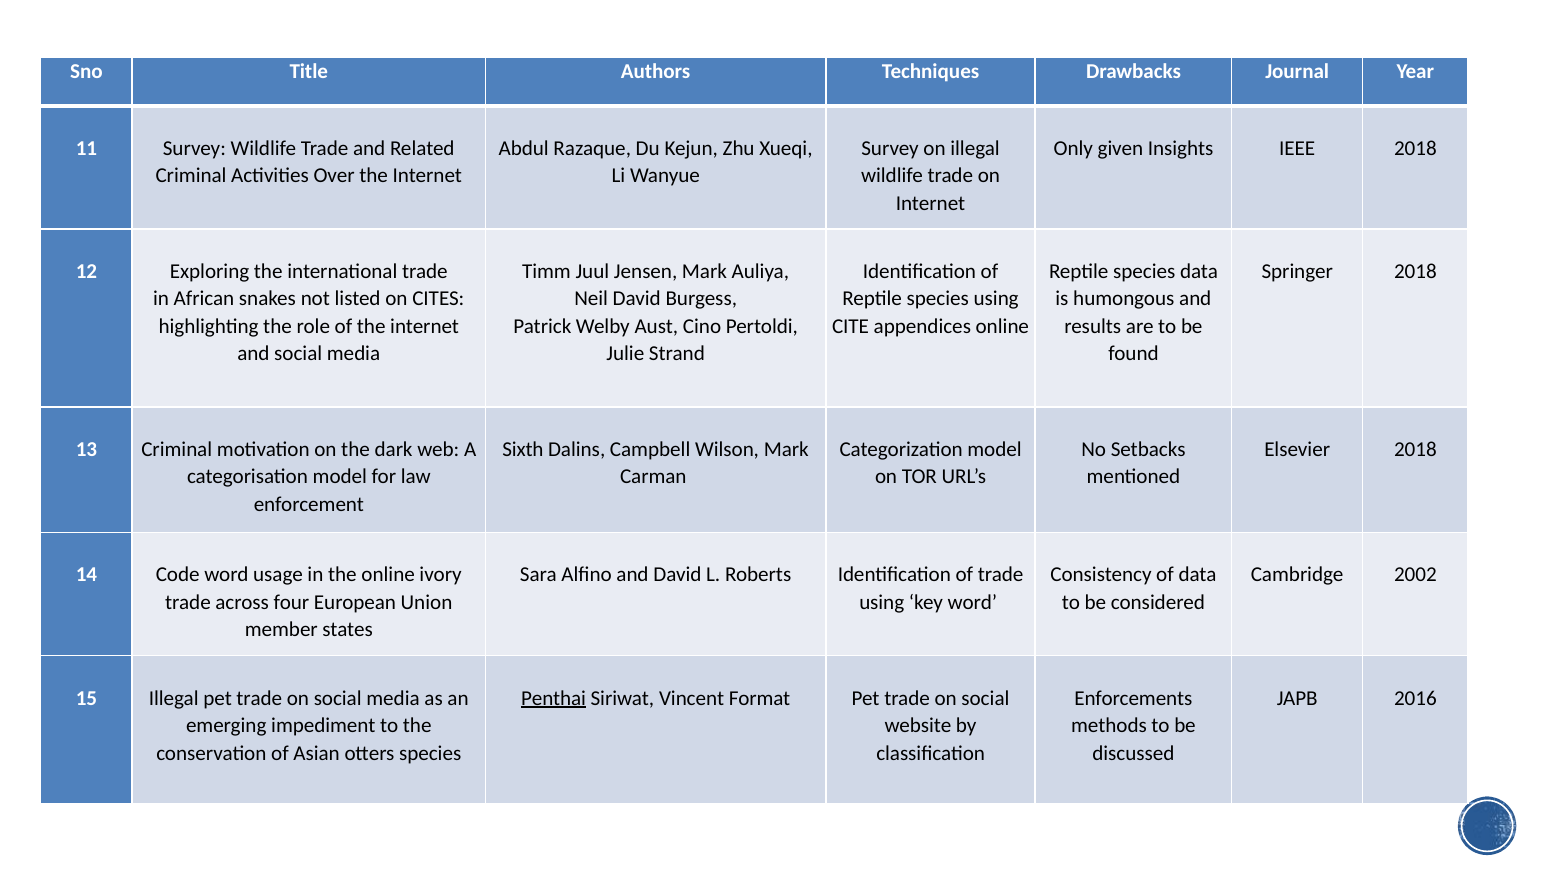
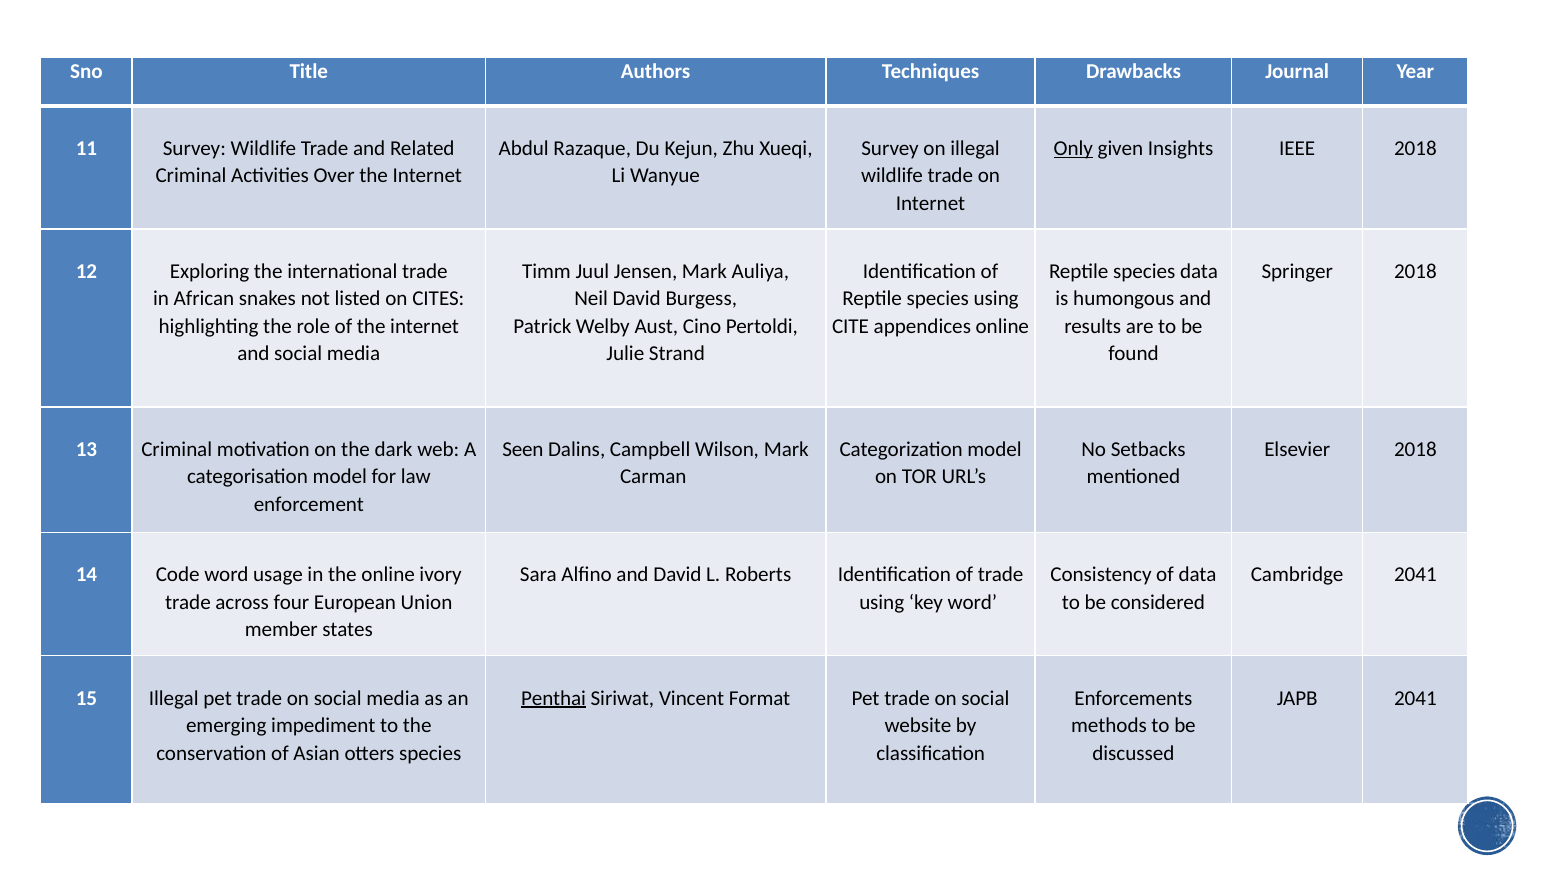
Only underline: none -> present (1073, 148)
Sixth: Sixth -> Seen (523, 449)
Cambridge 2002: 2002 -> 2041 (1415, 575)
JAPB 2016: 2016 -> 2041 (1415, 698)
